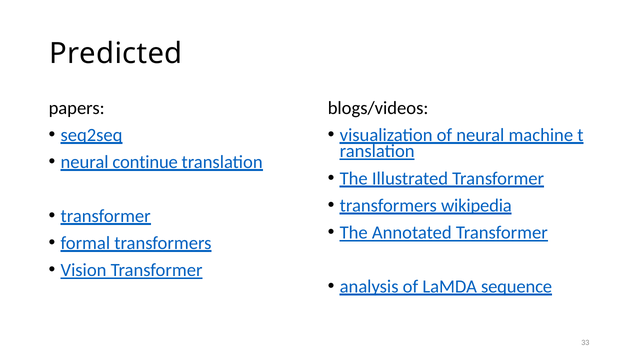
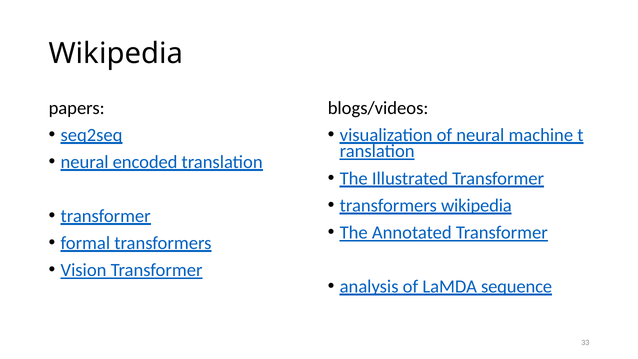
Predicted: Predicted -> Wikipedia (116, 54)
continue: continue -> encoded (145, 162)
